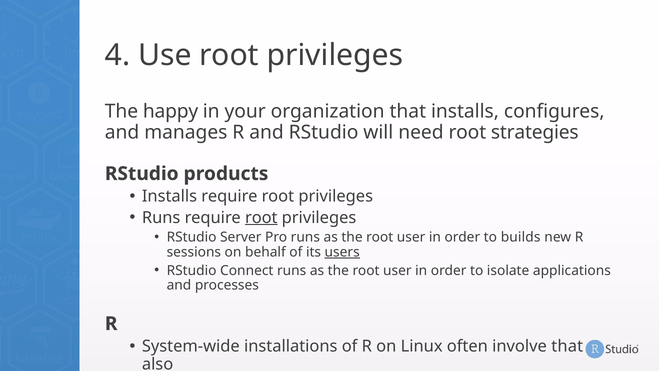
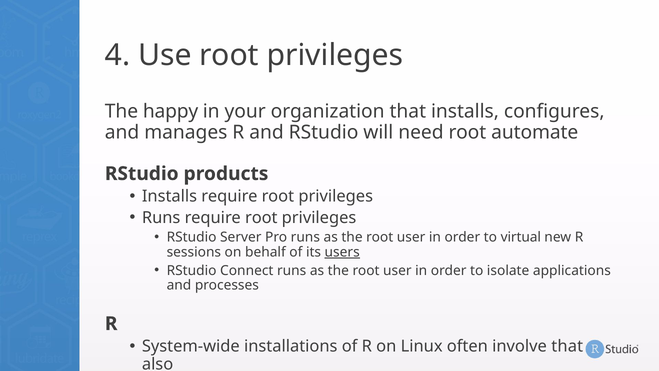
strategies: strategies -> automate (535, 132)
root underline: present -> none (261, 217)
builds: builds -> virtual (521, 237)
